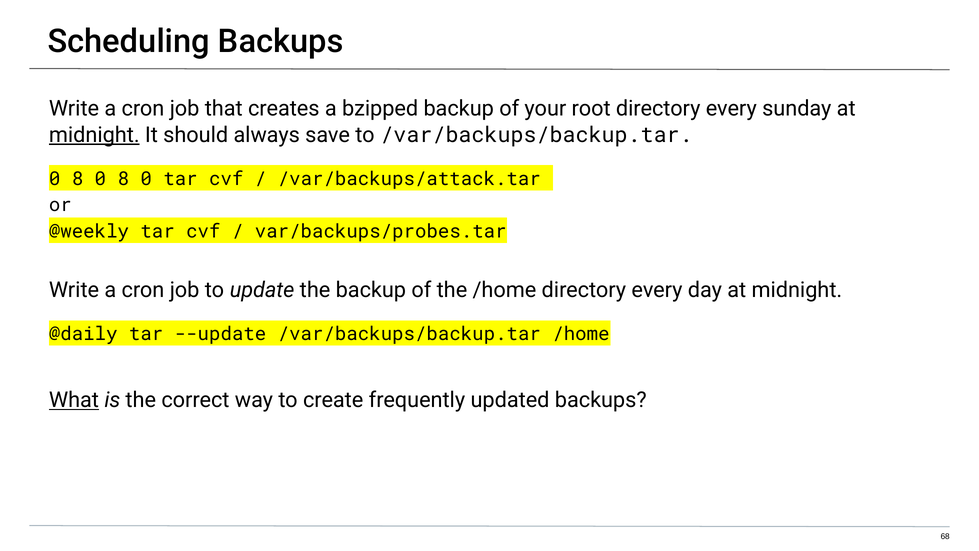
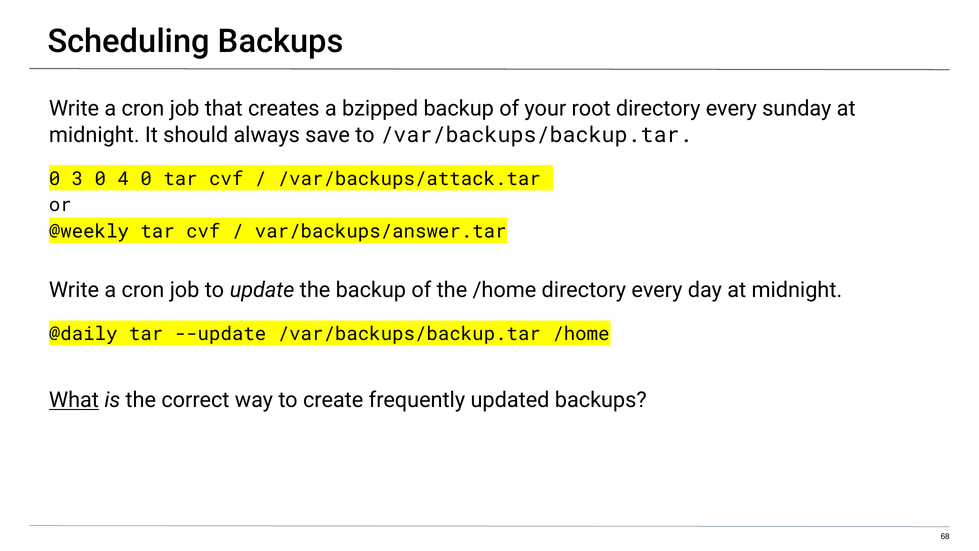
midnight underline: present -> none (94, 135)
8: 8 -> 3 (77, 179)
8: 8 -> 4 (123, 179)
var/backups/probes.tar: var/backups/probes.tar -> var/backups/answer.tar (381, 231)
